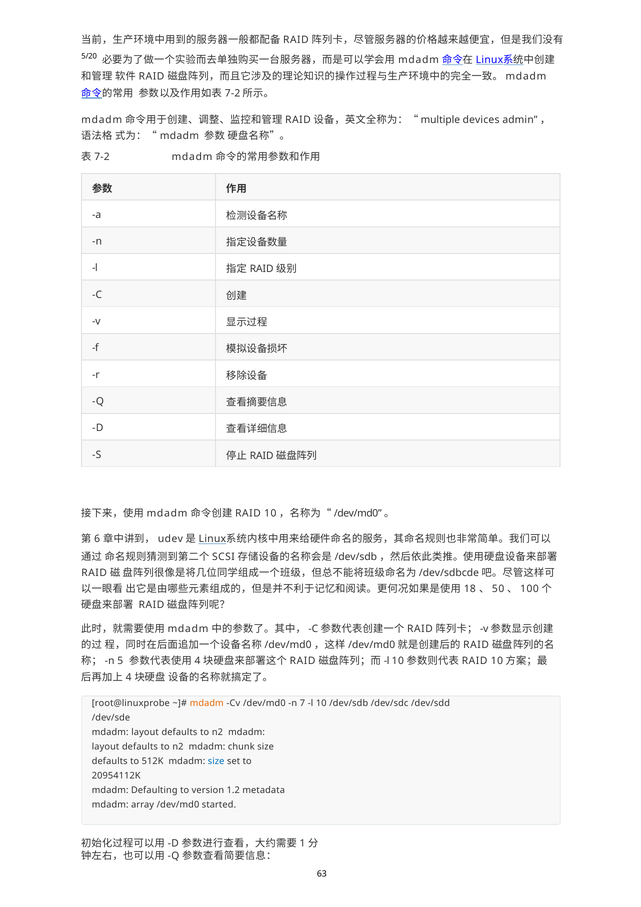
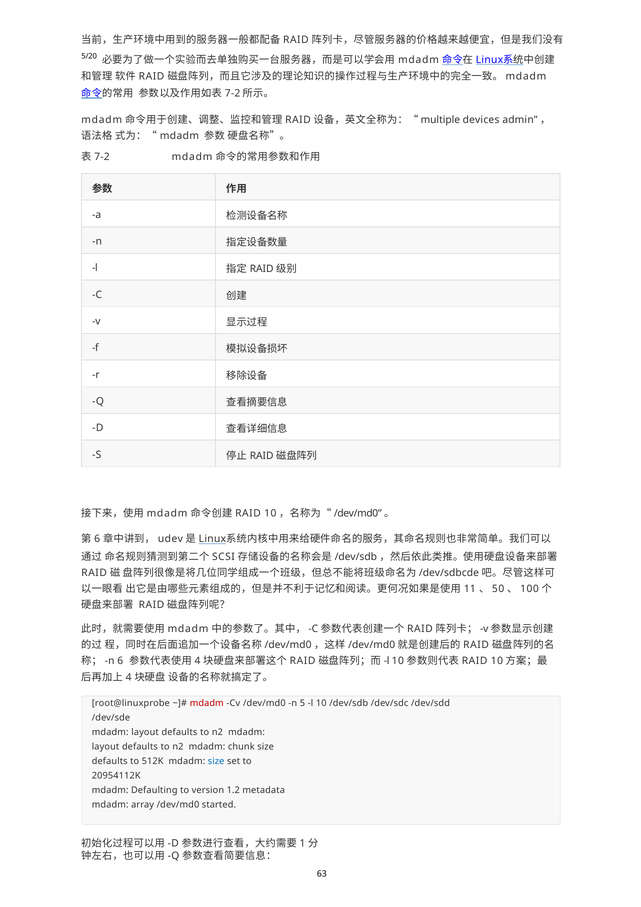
18: 18 -> 11 (470, 589)
n 5: 5 -> 6 (120, 661)
mdadm colour: orange -> red (207, 703)
7: 7 -> 5 (302, 703)
